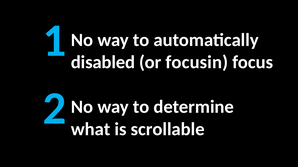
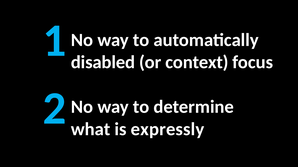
focusin: focusin -> context (197, 62)
scrollable: scrollable -> expressly (168, 130)
